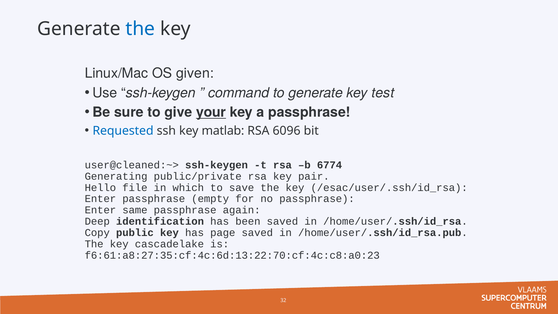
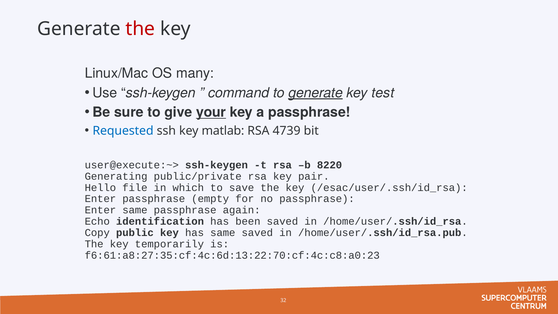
the colour: blue -> red (140, 29)
given: given -> many (195, 73)
generate underline: none -> present (316, 93)
6096: 6096 -> 4739 (287, 131)
user@cleaned:~>: user@cleaned:~> -> user@execute:~> (132, 165)
6774: 6774 -> 8220 (330, 165)
Deep: Deep -> Echo (97, 221)
has page: page -> same (223, 233)
cascadelake: cascadelake -> temporarily (169, 244)
